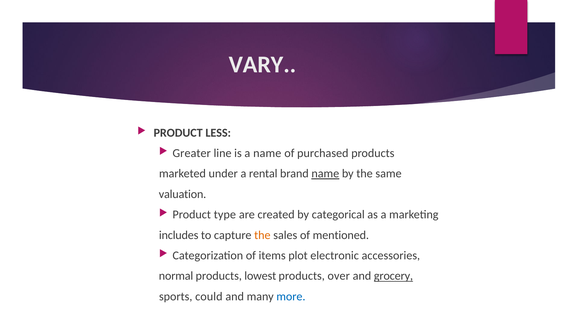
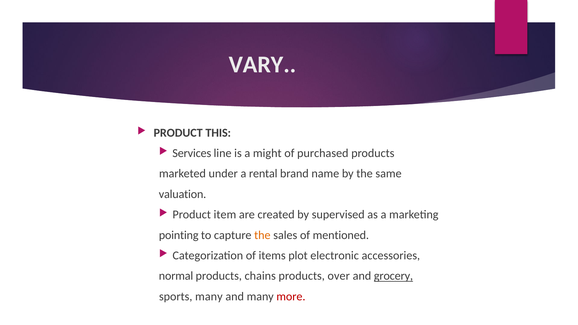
LESS: LESS -> THIS (218, 133)
Greater: Greater -> Services (192, 153)
a name: name -> might (267, 153)
name underline: present -> none (325, 174)
type: type -> item (225, 215)
categorical: categorical -> supervised (338, 215)
includes: includes -> pointing (179, 235)
lowest: lowest -> chains (260, 276)
sports could: could -> many (209, 297)
more colour: blue -> red (291, 297)
